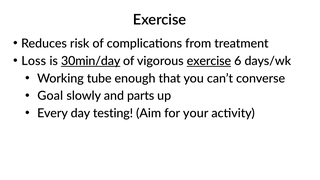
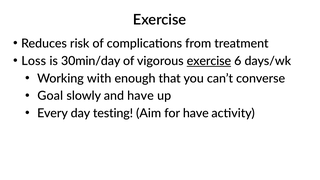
30min/day underline: present -> none (91, 61)
tube: tube -> with (99, 78)
and parts: parts -> have (141, 96)
for your: your -> have (196, 113)
